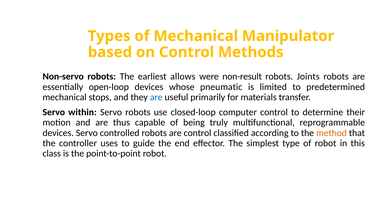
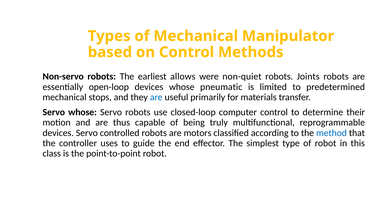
non-result: non-result -> non-quiet (242, 77)
Servo within: within -> whose (83, 112)
are control: control -> motors (198, 133)
method colour: orange -> blue (331, 133)
